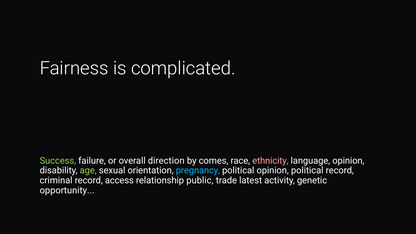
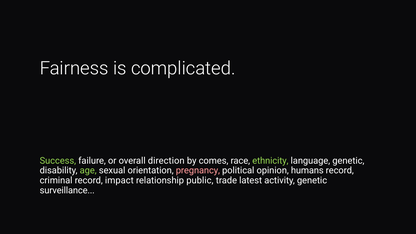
ethnicity colour: pink -> light green (270, 161)
language opinion: opinion -> genetic (348, 161)
pregnancy colour: light blue -> pink (198, 171)
opinion political: political -> humans (307, 171)
access: access -> impact (119, 181)
opportunity: opportunity -> surveillance (67, 191)
